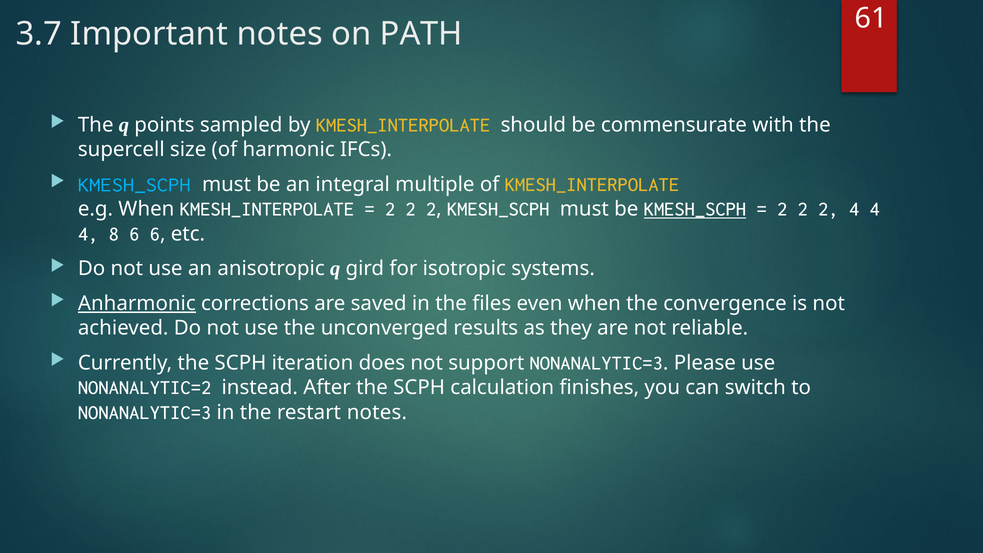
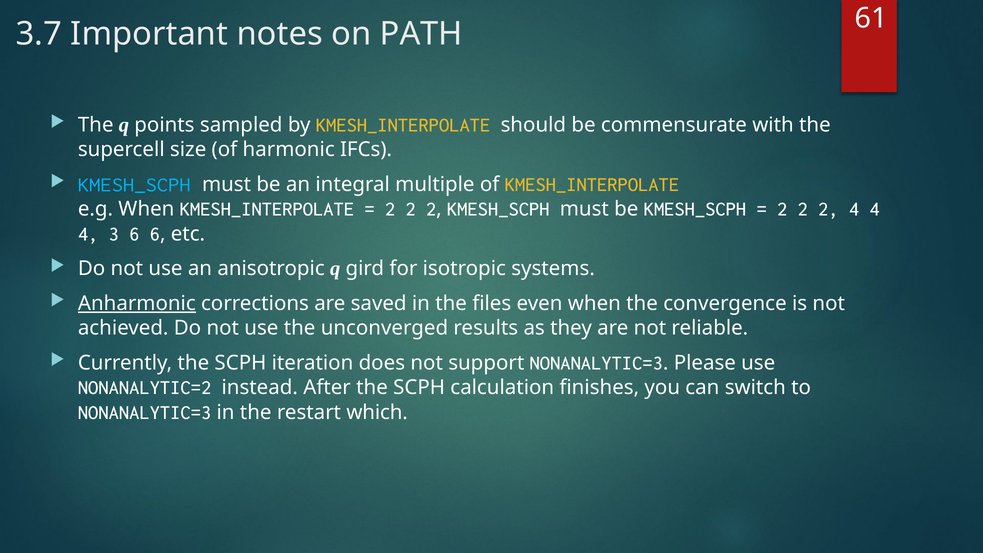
KMESH_SCPH underline: present -> none (695, 209)
8: 8 -> 3 (114, 234)
restart notes: notes -> which (377, 412)
